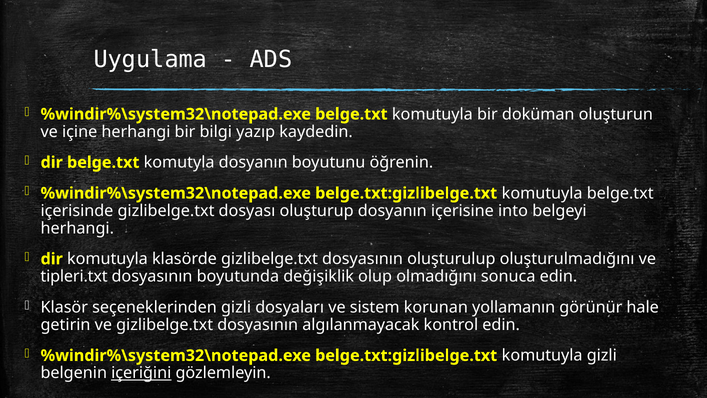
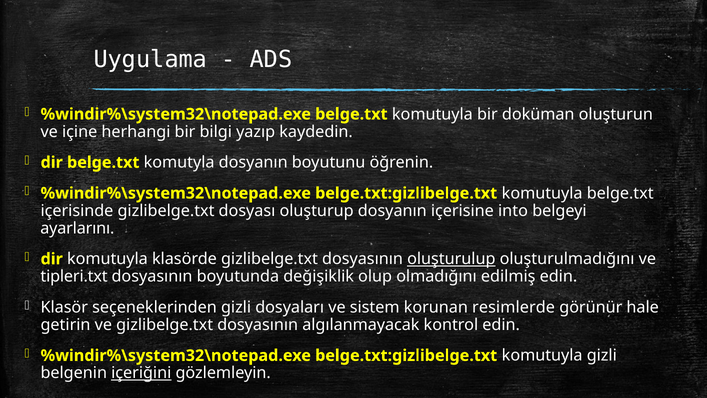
herhangi: herhangi -> ayarlarını (77, 228)
oluşturulup underline: none -> present (451, 259)
sonuca: sonuca -> edilmiş (508, 276)
yollamanın: yollamanın -> resimlerde (514, 307)
